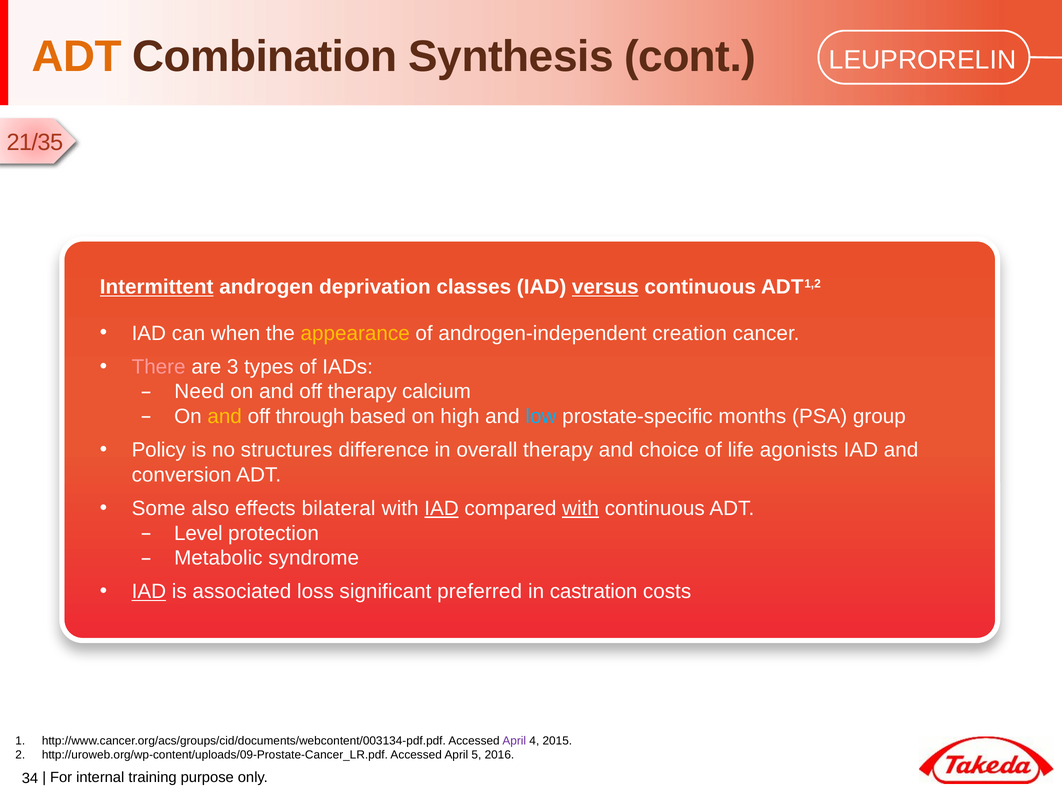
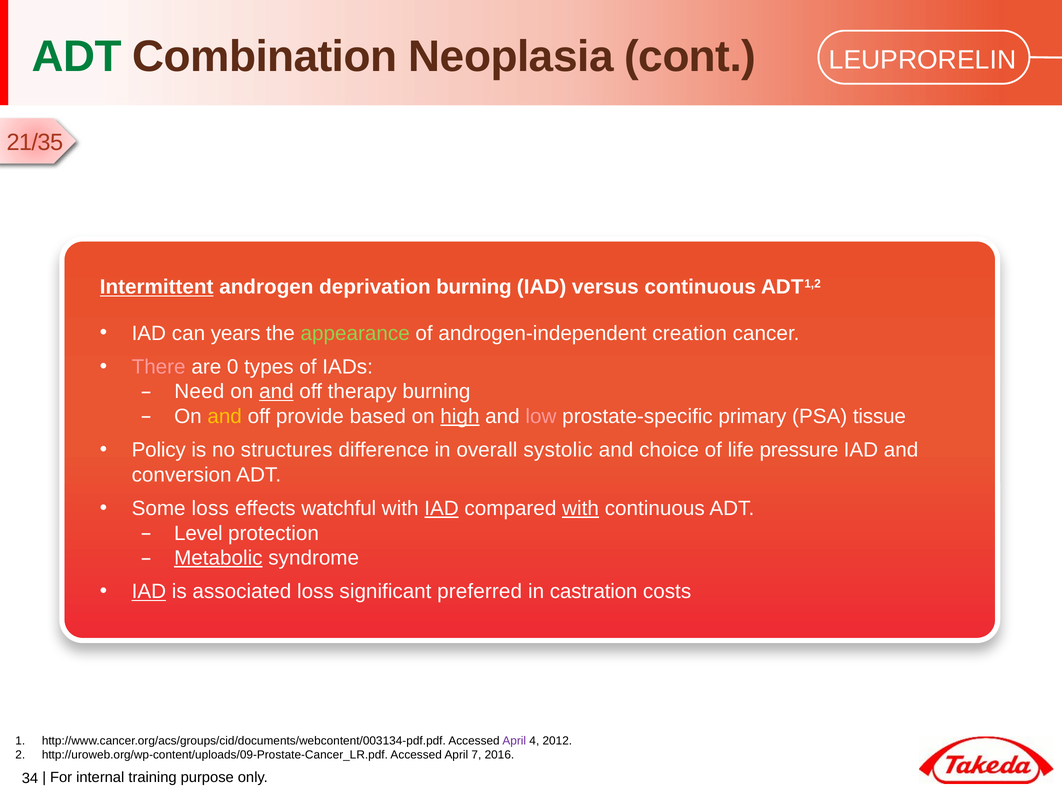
ADT colour: orange -> green (77, 57)
Synthesis: Synthesis -> Neoplasia (511, 57)
deprivation classes: classes -> burning (474, 287)
versus underline: present -> none (605, 287)
when: when -> years (236, 333)
appearance colour: yellow -> light green (355, 333)
3: 3 -> 0 (233, 367)
and underline: none -> present (276, 392)
therapy calcium: calcium -> burning (436, 392)
through: through -> provide (310, 417)
high underline: none -> present (460, 417)
low colour: light blue -> pink (541, 417)
months: months -> primary (752, 417)
group: group -> tissue (879, 417)
overall therapy: therapy -> systolic (558, 450)
agonists: agonists -> pressure (799, 450)
Some also: also -> loss (210, 509)
bilateral: bilateral -> watchful (339, 509)
Metabolic underline: none -> present (218, 558)
2015: 2015 -> 2012 (557, 741)
5: 5 -> 7 (476, 756)
